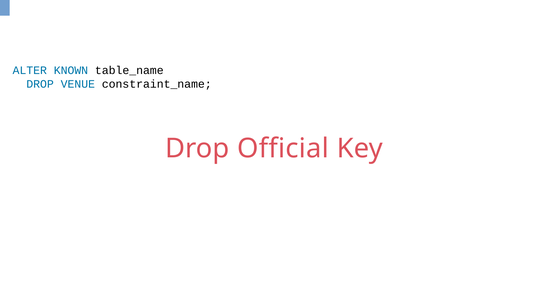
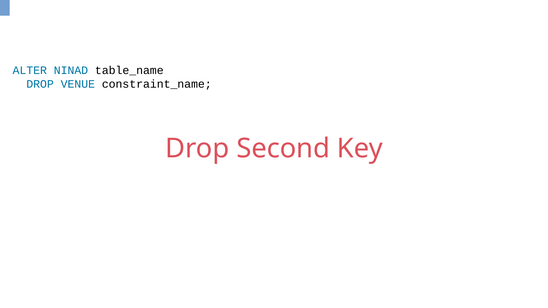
KNOWN: KNOWN -> NINAD (71, 71)
Official: Official -> Second (283, 149)
